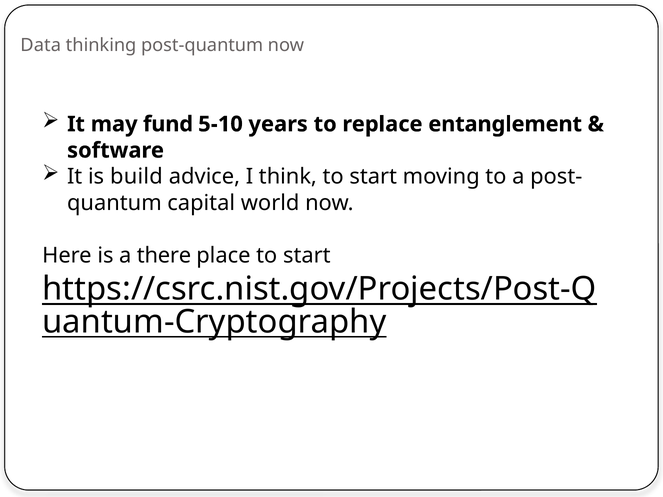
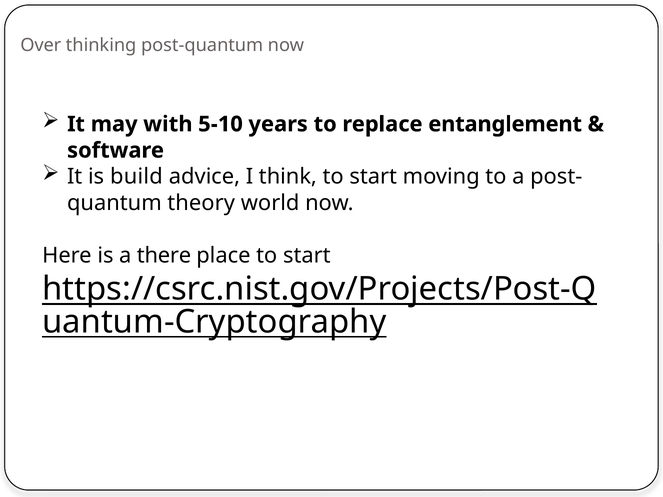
Data: Data -> Over (41, 45)
fund: fund -> with (168, 124)
capital: capital -> theory (201, 203)
